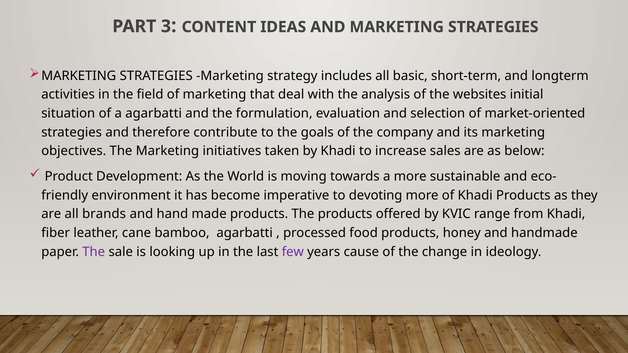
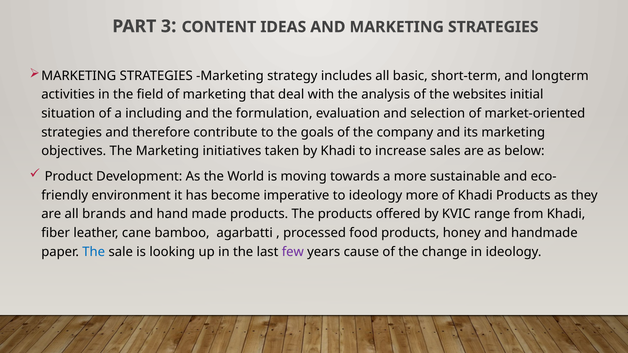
a agarbatti: agarbatti -> including (154, 113)
to devoting: devoting -> ideology (376, 195)
The colour: purple -> blue (94, 252)
